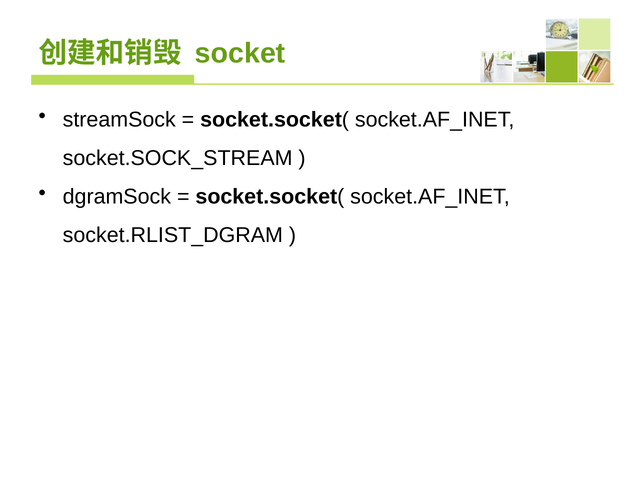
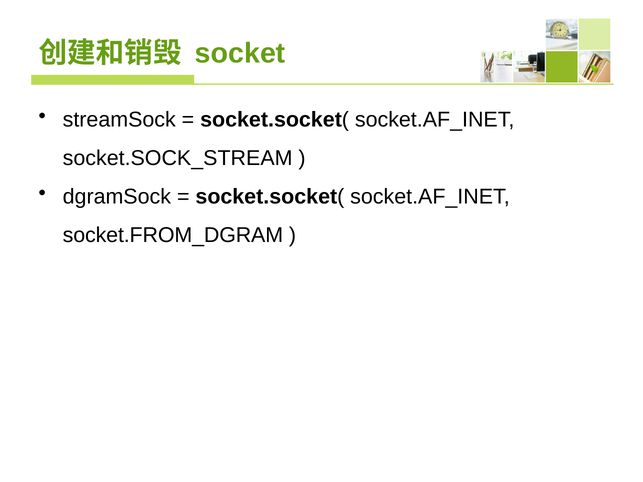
socket.RLIST_DGRAM: socket.RLIST_DGRAM -> socket.FROM_DGRAM (173, 235)
